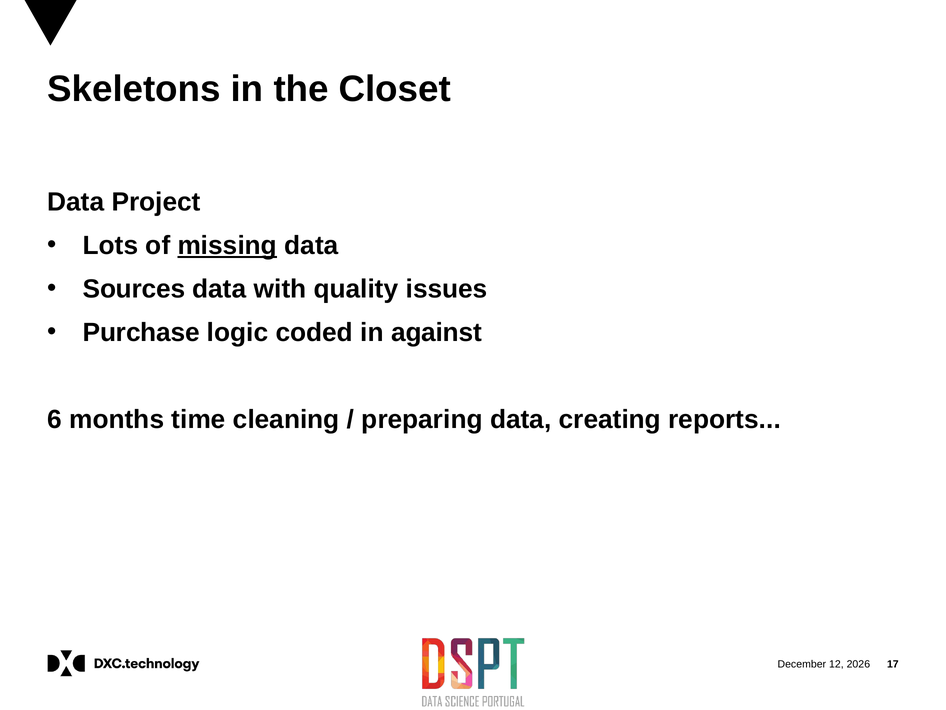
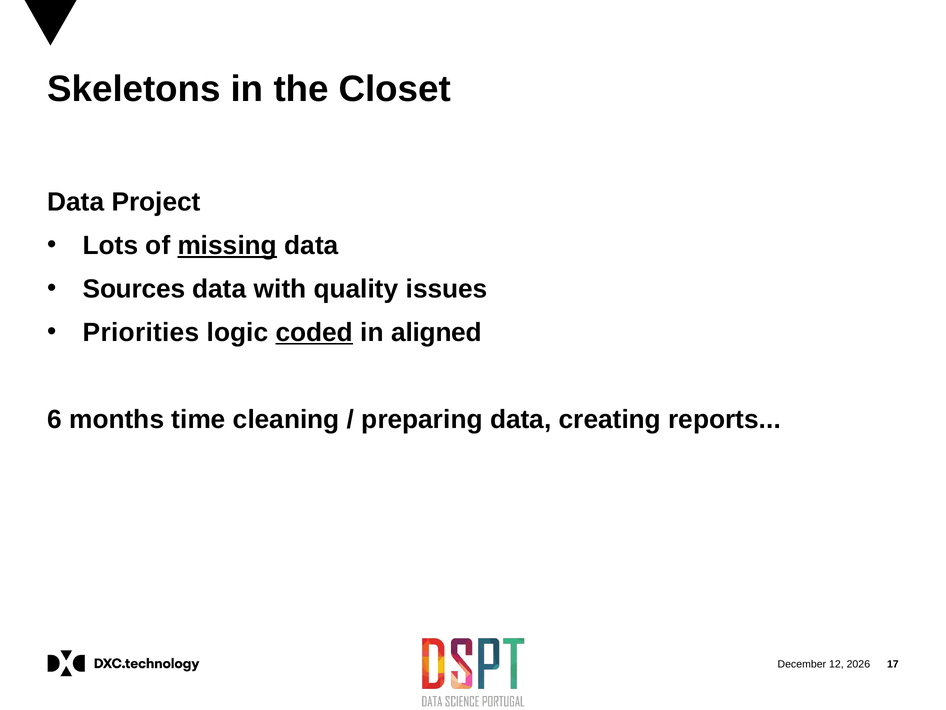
Purchase: Purchase -> Priorities (141, 332)
coded underline: none -> present (314, 332)
against: against -> aligned (436, 332)
